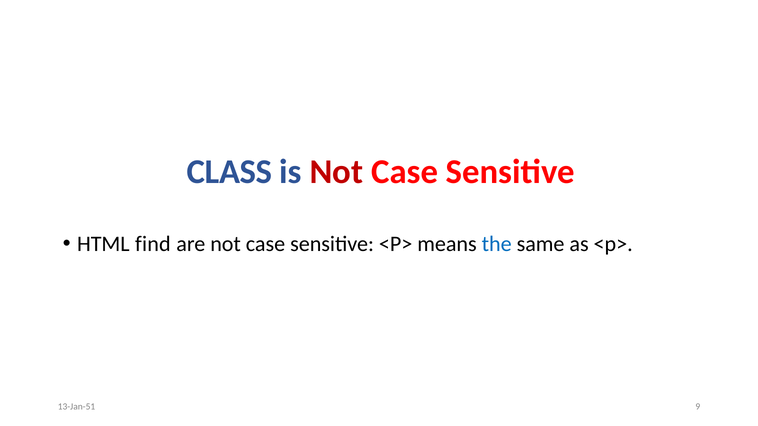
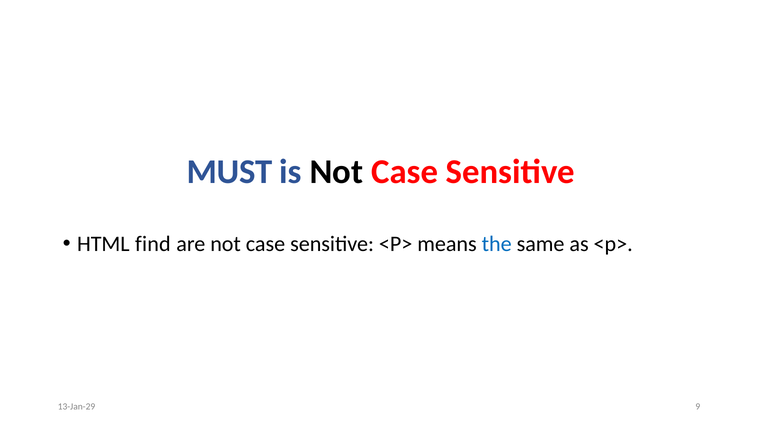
CLASS: CLASS -> MUST (230, 172)
Not colour: red -> black (336, 172)
13-Jan-51: 13-Jan-51 -> 13-Jan-29 (77, 407)
